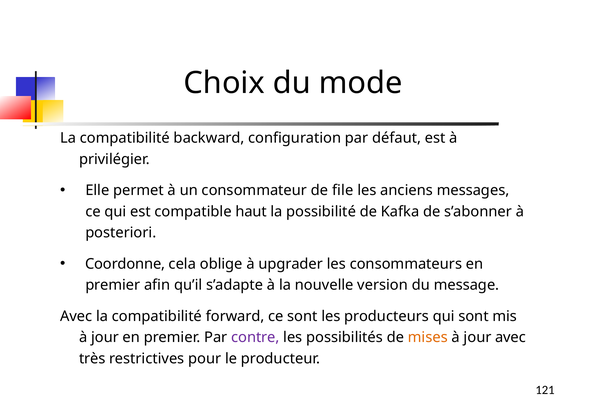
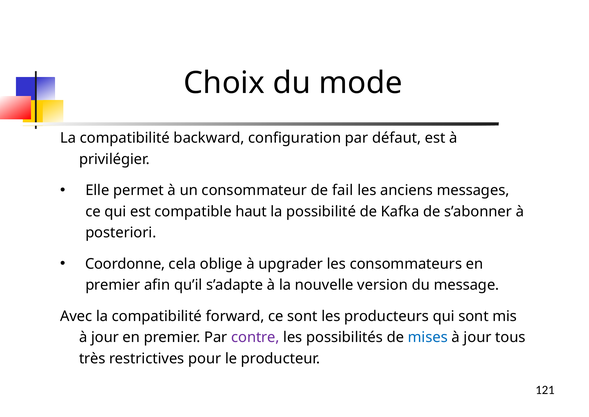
file: file -> fail (343, 190)
mises colour: orange -> blue (428, 337)
jour avec: avec -> tous (510, 337)
